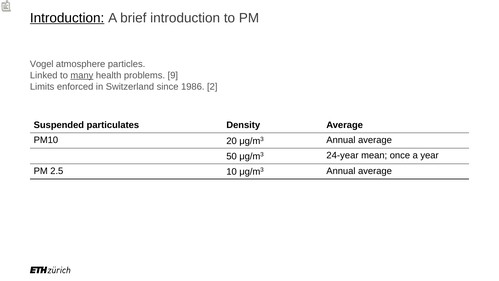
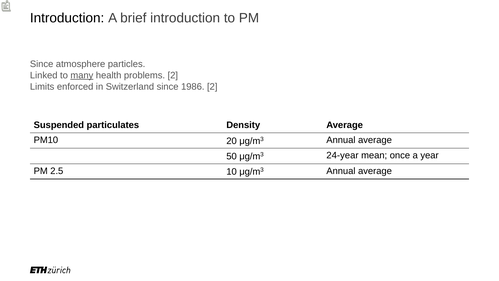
Introduction underline: present -> none (67, 18)
Vogel: Vogel -> Since (42, 64)
problems 9: 9 -> 2 (173, 75)
